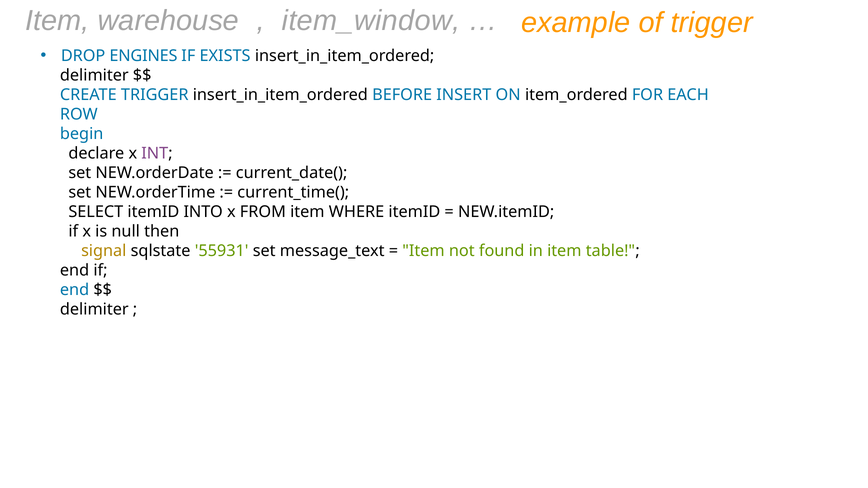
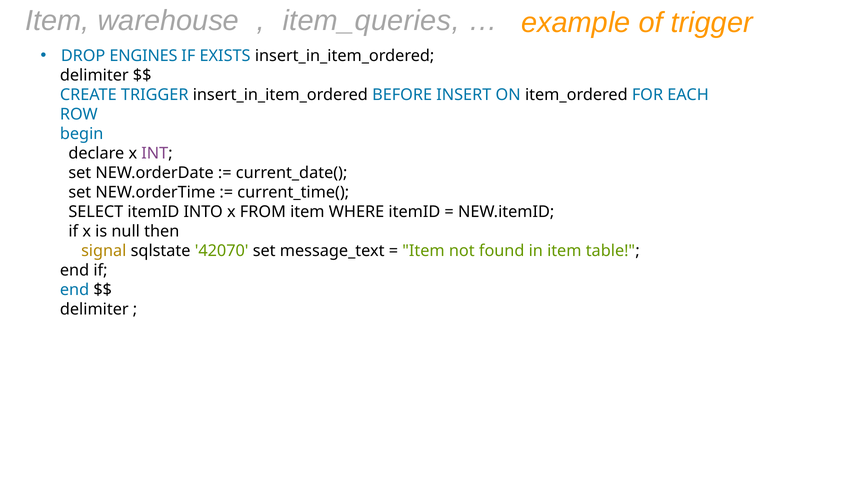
item_window: item_window -> item_queries (371, 21)
55931: 55931 -> 42070 (222, 251)
